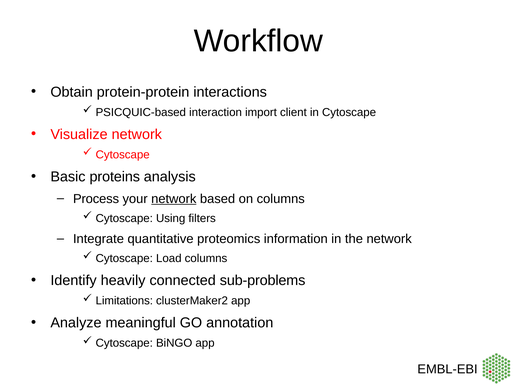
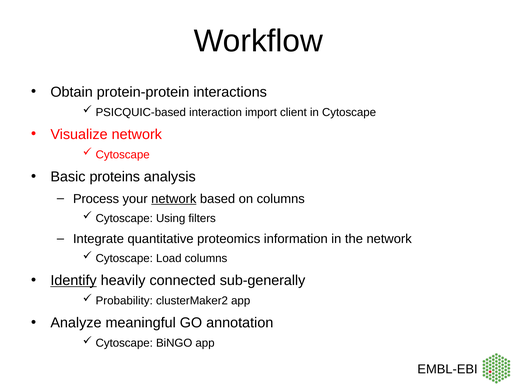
Identify underline: none -> present (74, 280)
sub-problems: sub-problems -> sub-generally (263, 280)
Limitations: Limitations -> Probability (124, 301)
